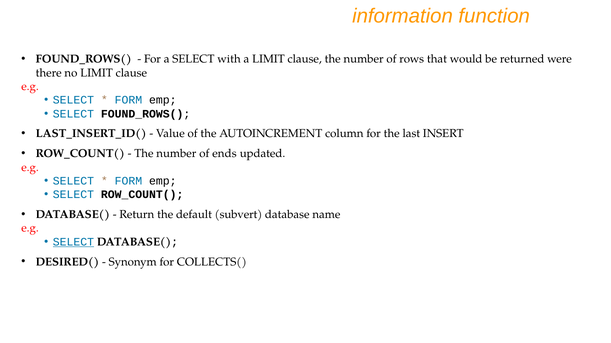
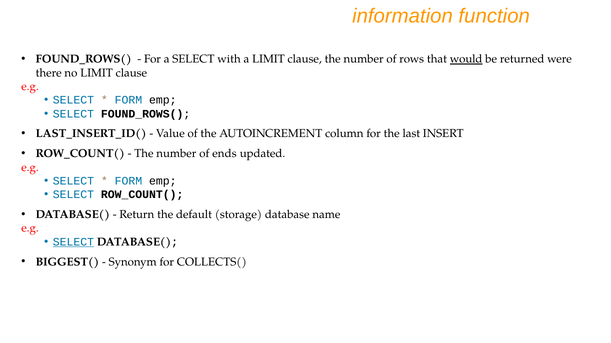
would underline: none -> present (466, 59)
subvert: subvert -> storage (238, 215)
DESIRED(: DESIRED( -> BIGGEST( (67, 262)
